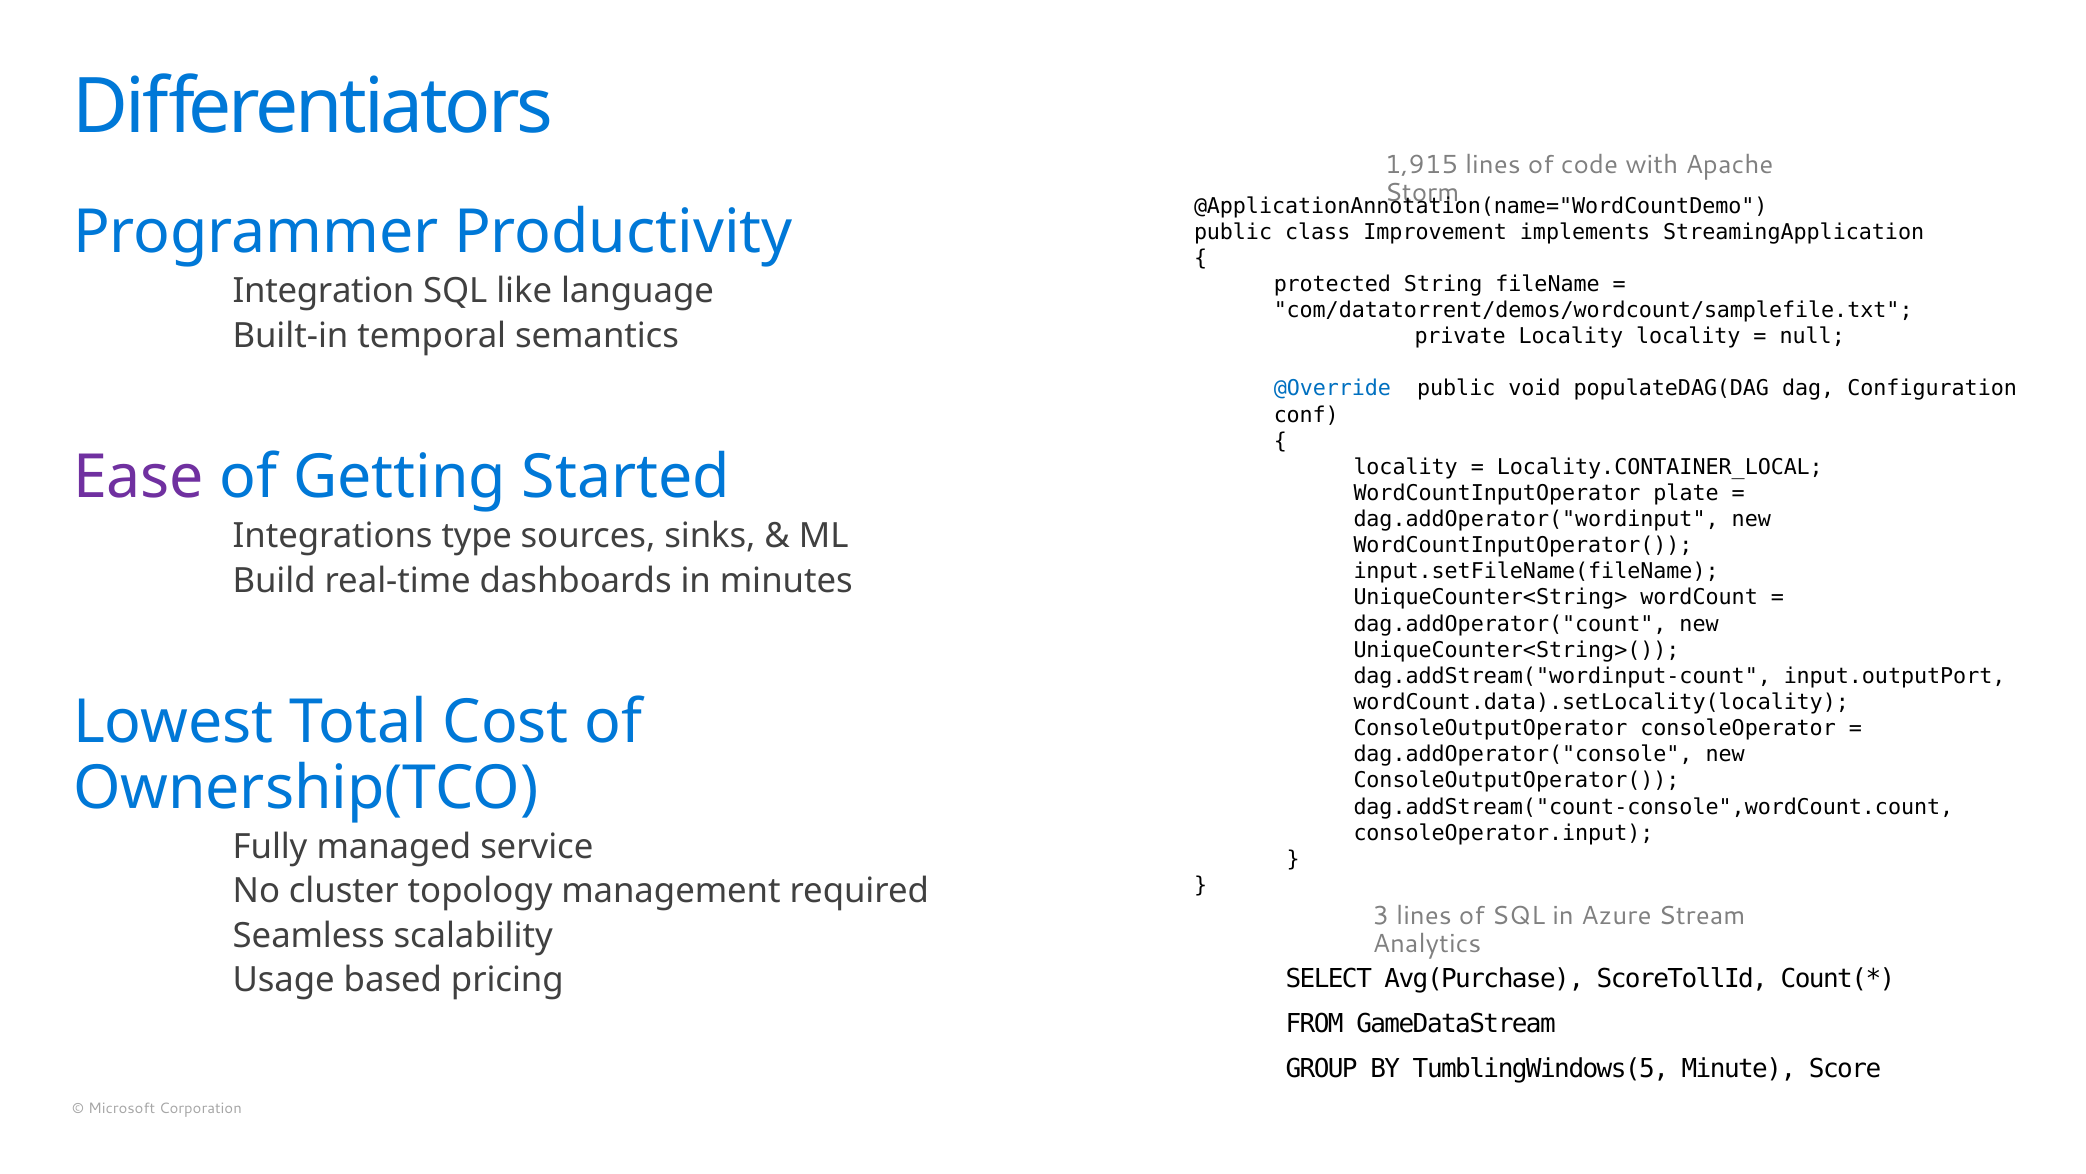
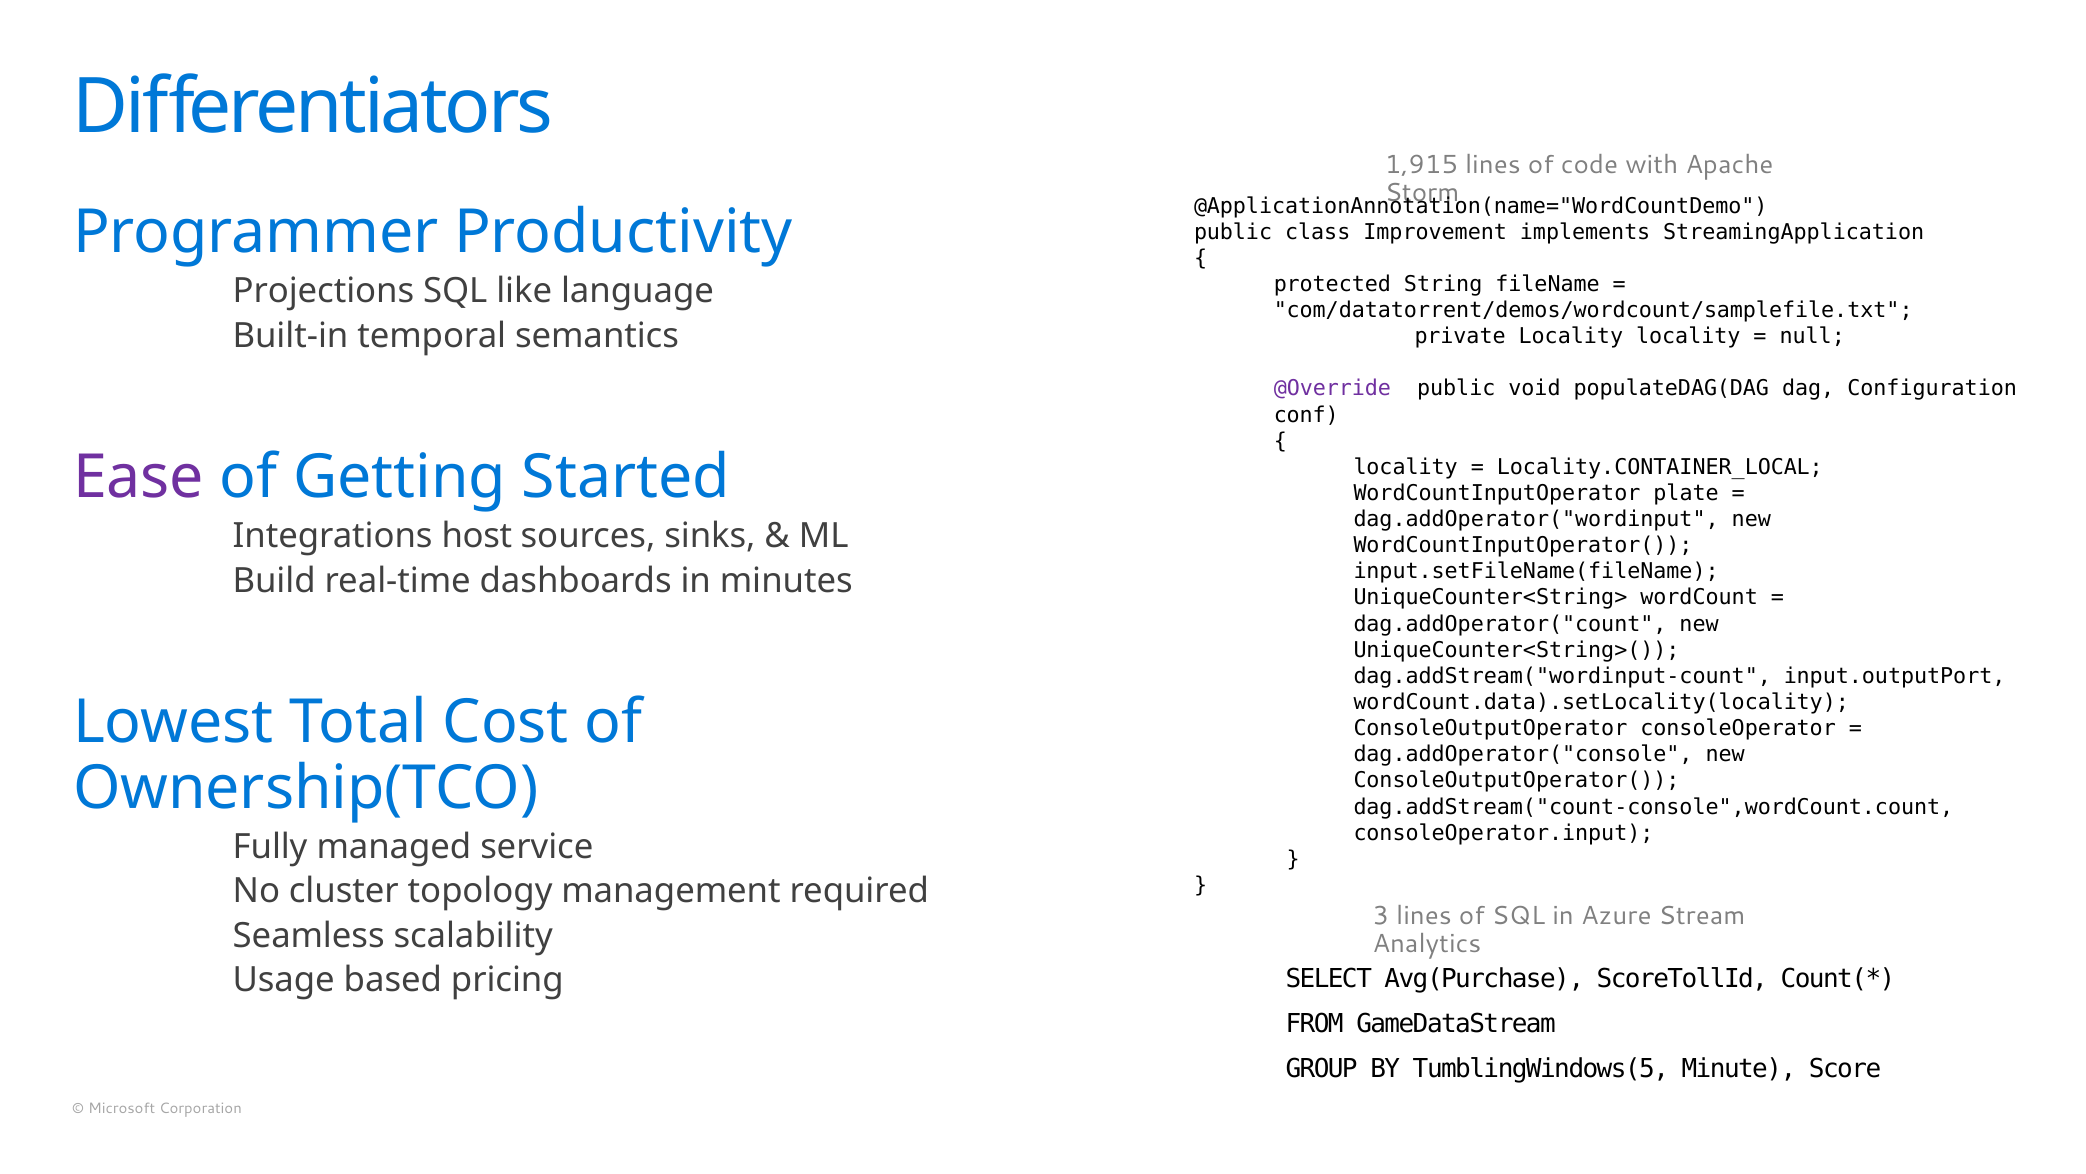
Integration: Integration -> Projections (323, 291)
@Override colour: blue -> purple (1332, 389)
type: type -> host (477, 536)
